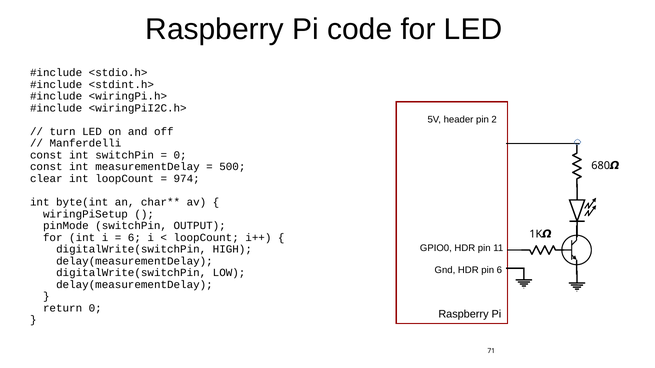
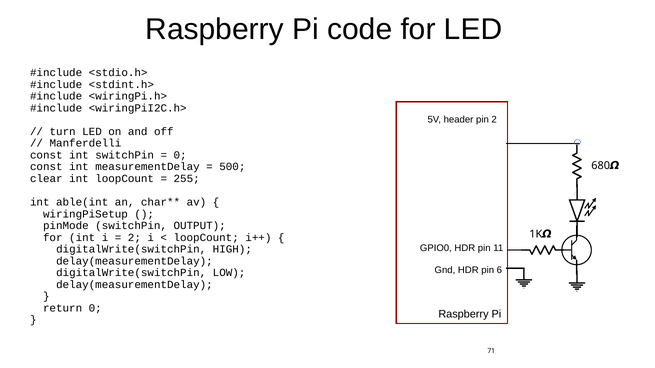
974: 974 -> 255 (187, 179)
byte(int: byte(int -> able(int (82, 202)
6: 6 -> 2 (134, 238)
